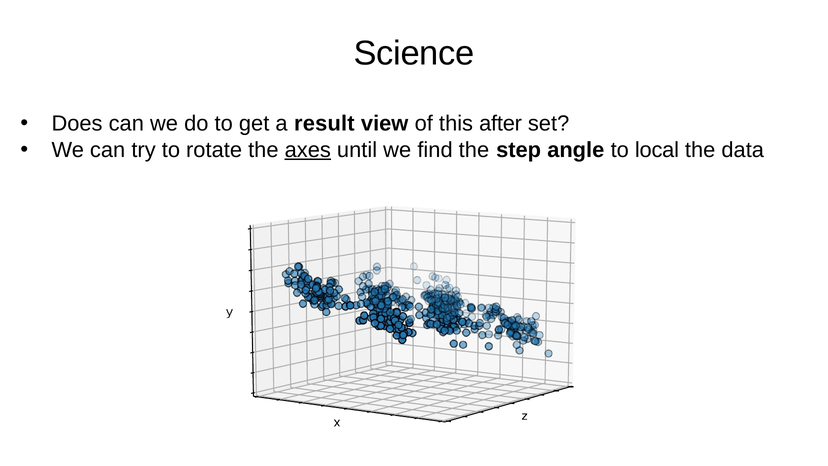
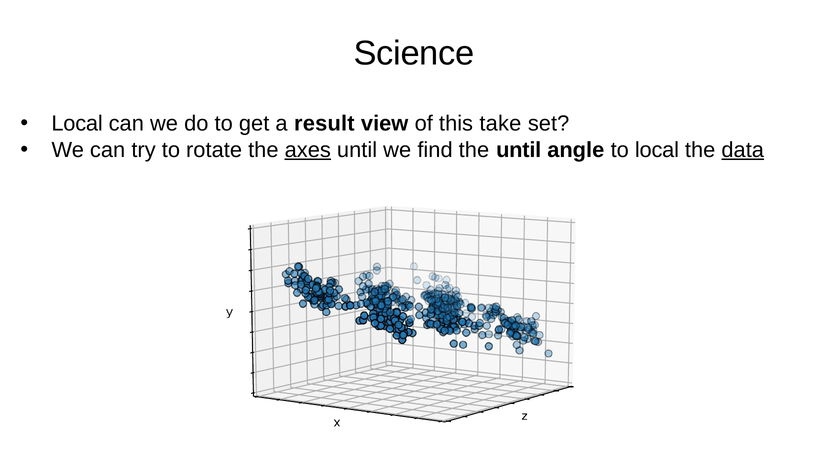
Does: Does -> Local (77, 124)
after: after -> take (500, 124)
the step: step -> until (519, 150)
data underline: none -> present (743, 150)
